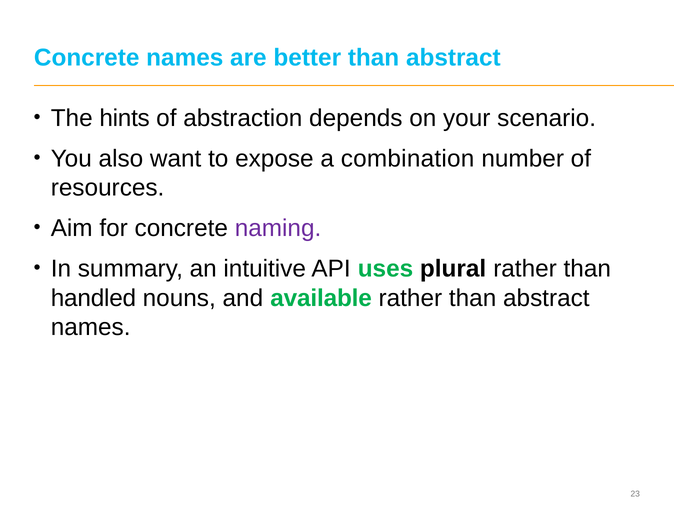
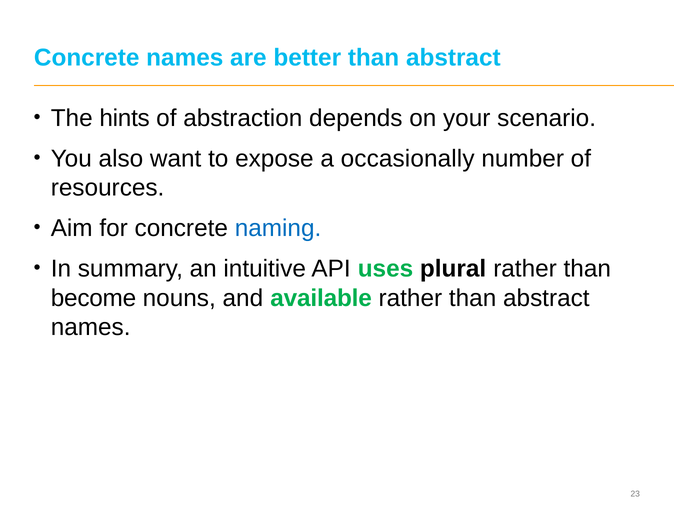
combination: combination -> occasionally (408, 159)
naming colour: purple -> blue (278, 228)
handled: handled -> become (93, 298)
